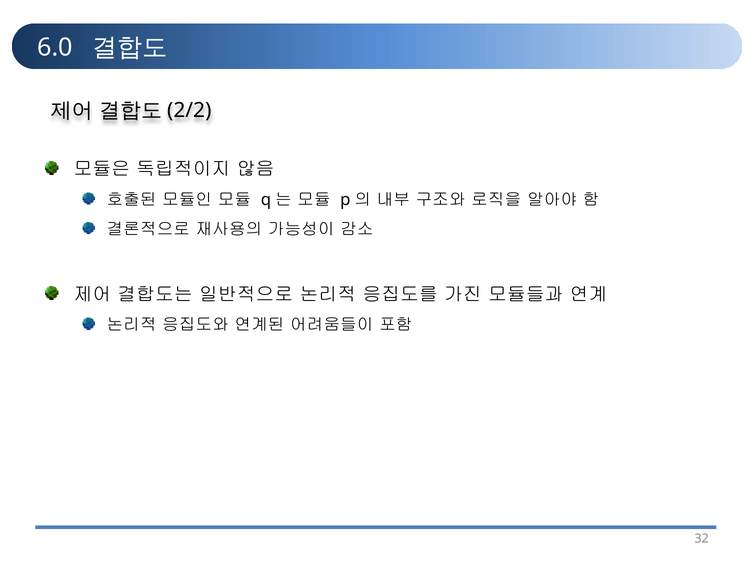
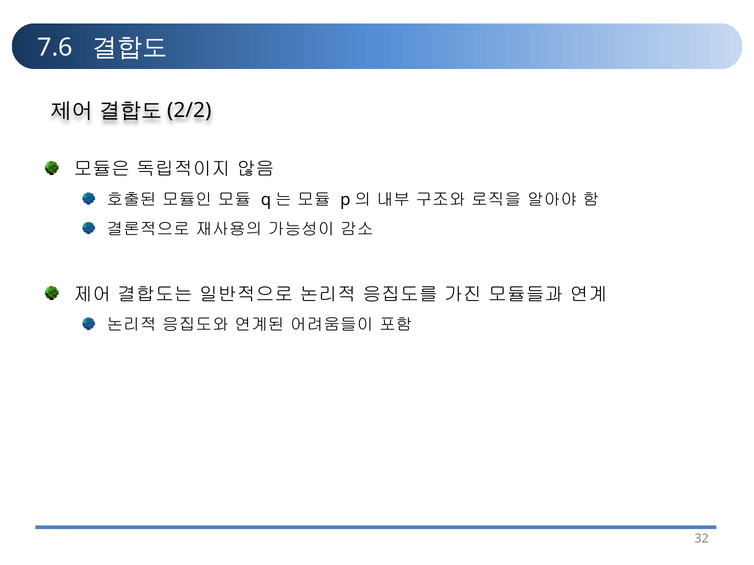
6.0: 6.0 -> 7.6 (55, 48)
